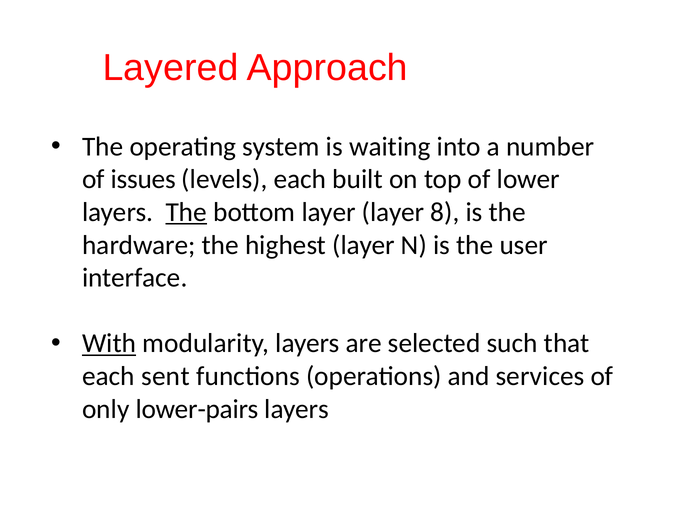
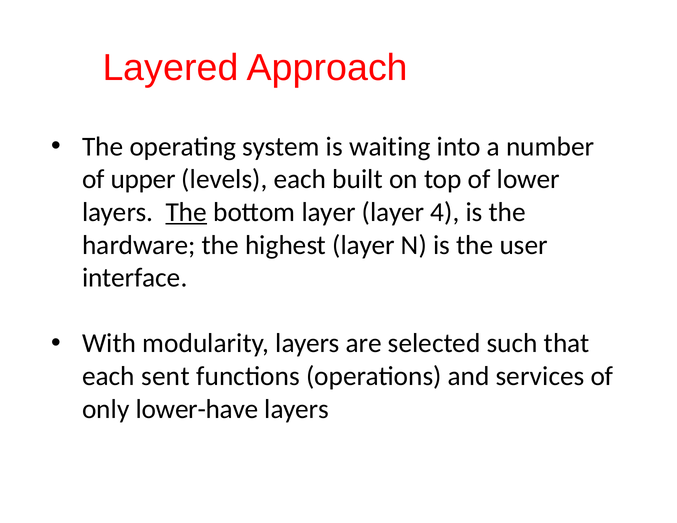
issues: issues -> upper (143, 179)
8: 8 -> 4 (445, 212)
With underline: present -> none (109, 344)
lower-pairs: lower-pairs -> lower-have (197, 409)
